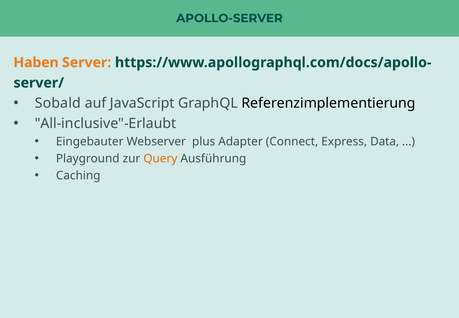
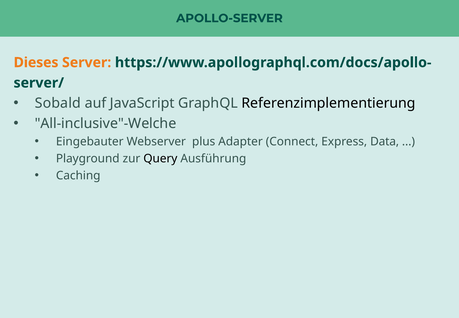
Haben: Haben -> Dieses (36, 62)
All-inclusive"-Erlaubt: All-inclusive"-Erlaubt -> All-inclusive"-Welche (106, 123)
Query colour: orange -> black (160, 159)
